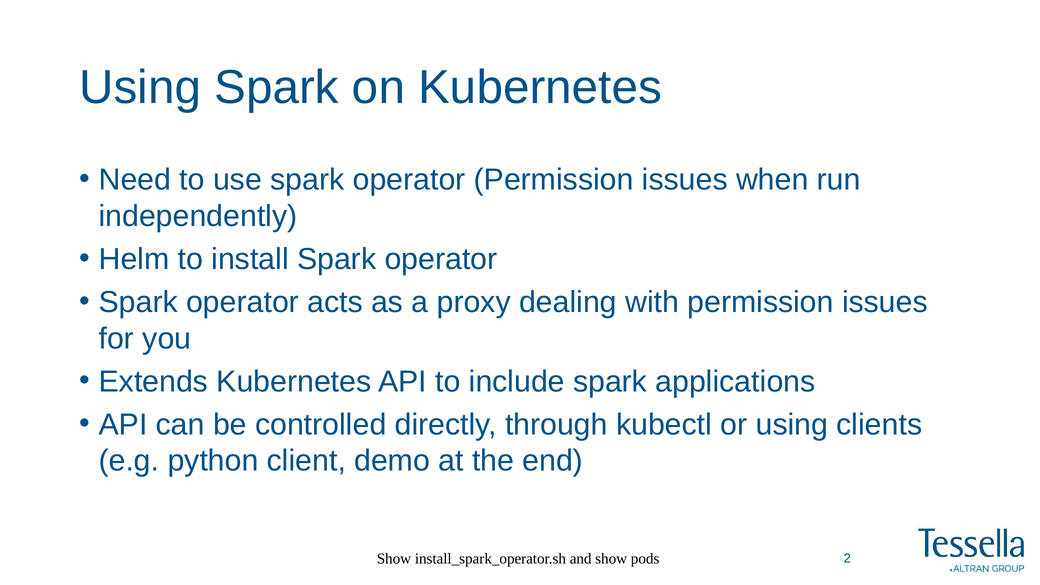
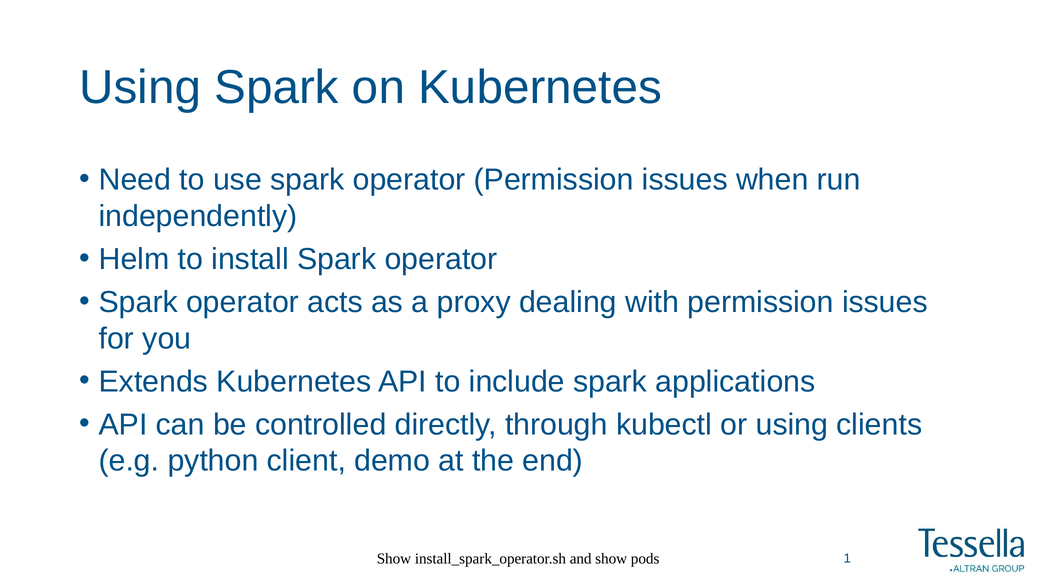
2: 2 -> 1 (847, 559)
